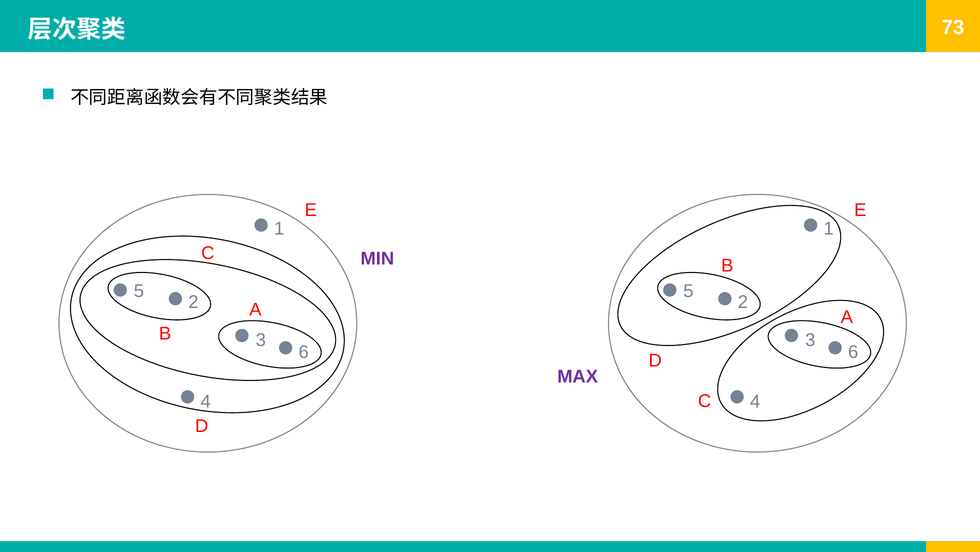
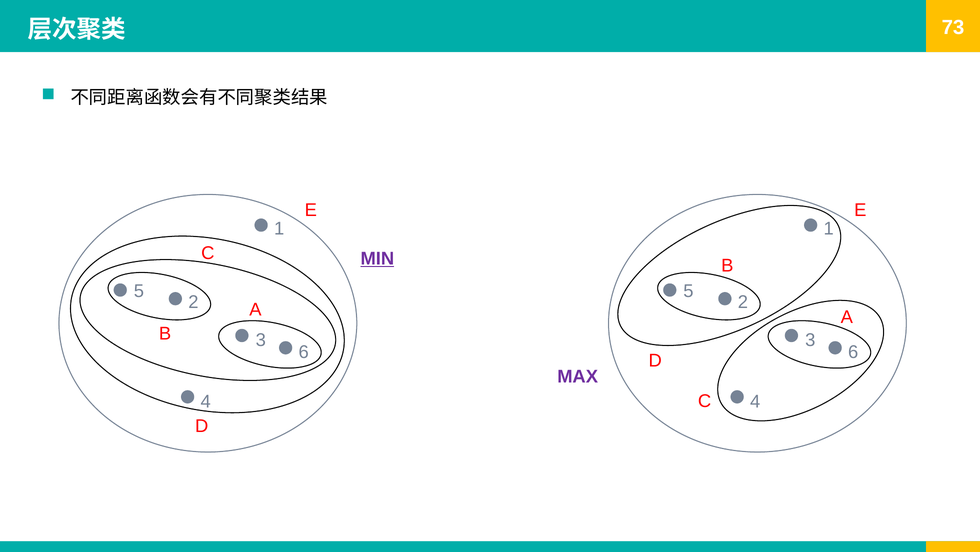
MIN underline: none -> present (377, 258)
